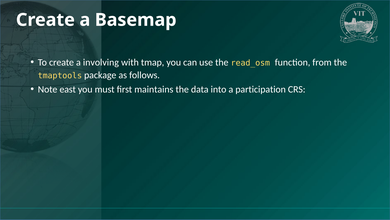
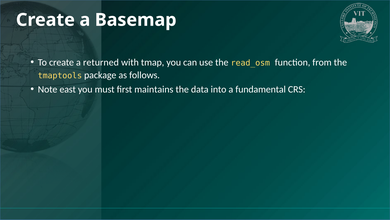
involving: involving -> returned (101, 62)
participation: participation -> fundamental (261, 89)
